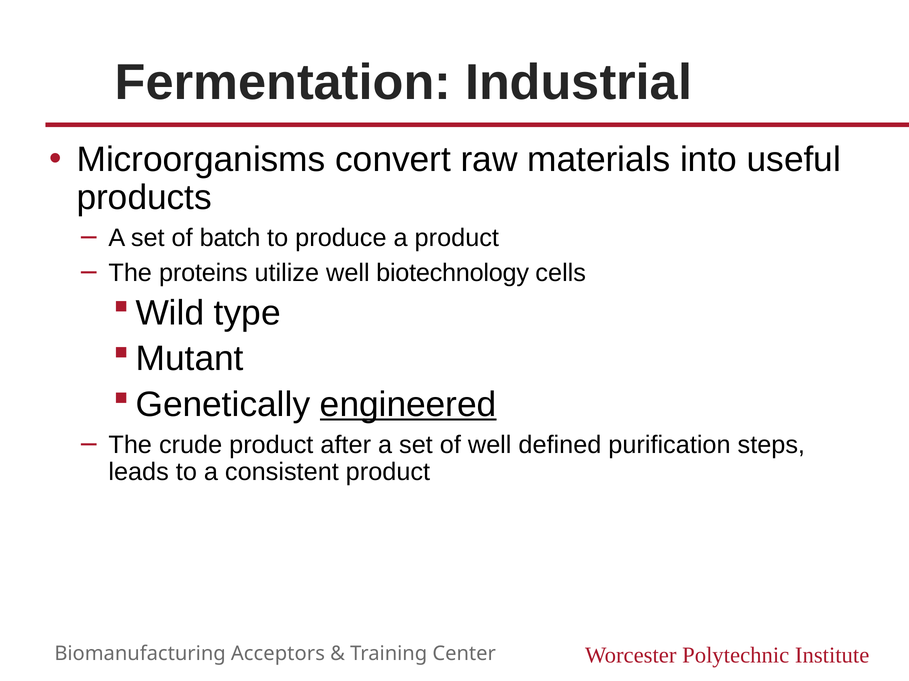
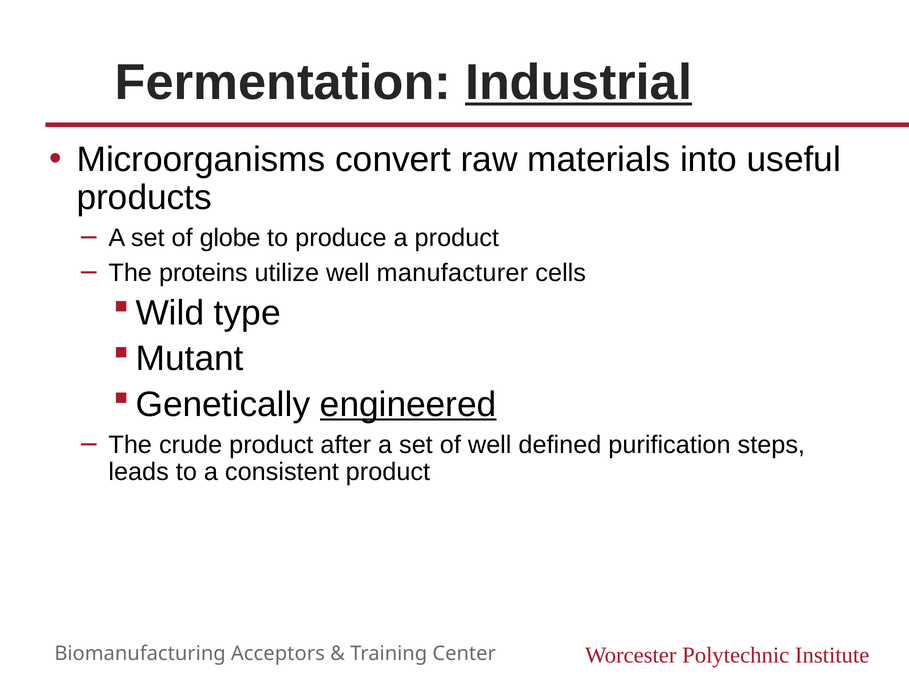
Industrial underline: none -> present (579, 82)
batch: batch -> globe (230, 238)
biotechnology: biotechnology -> manufacturer (452, 273)
